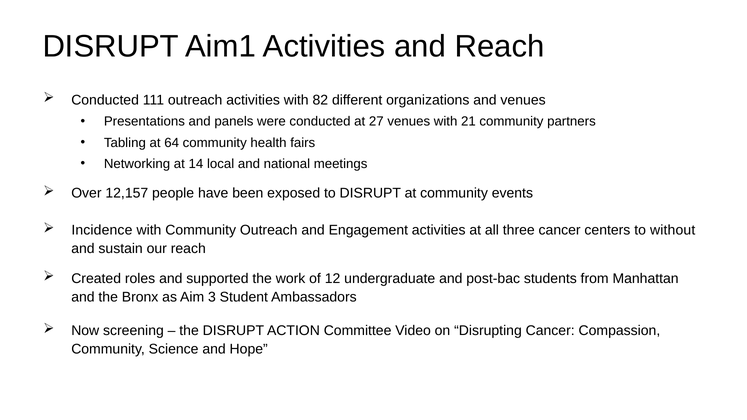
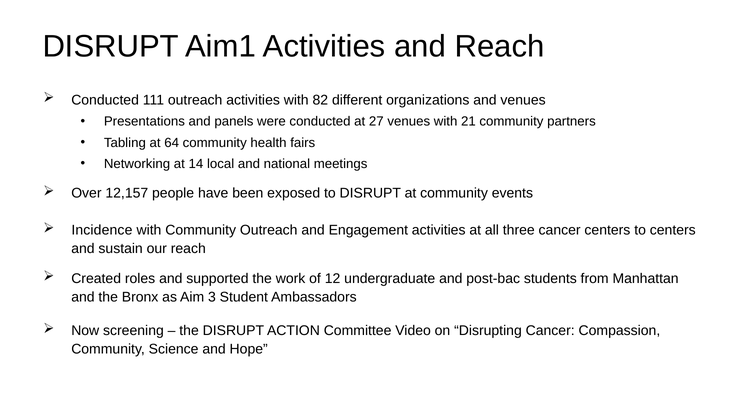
to without: without -> centers (673, 230)
